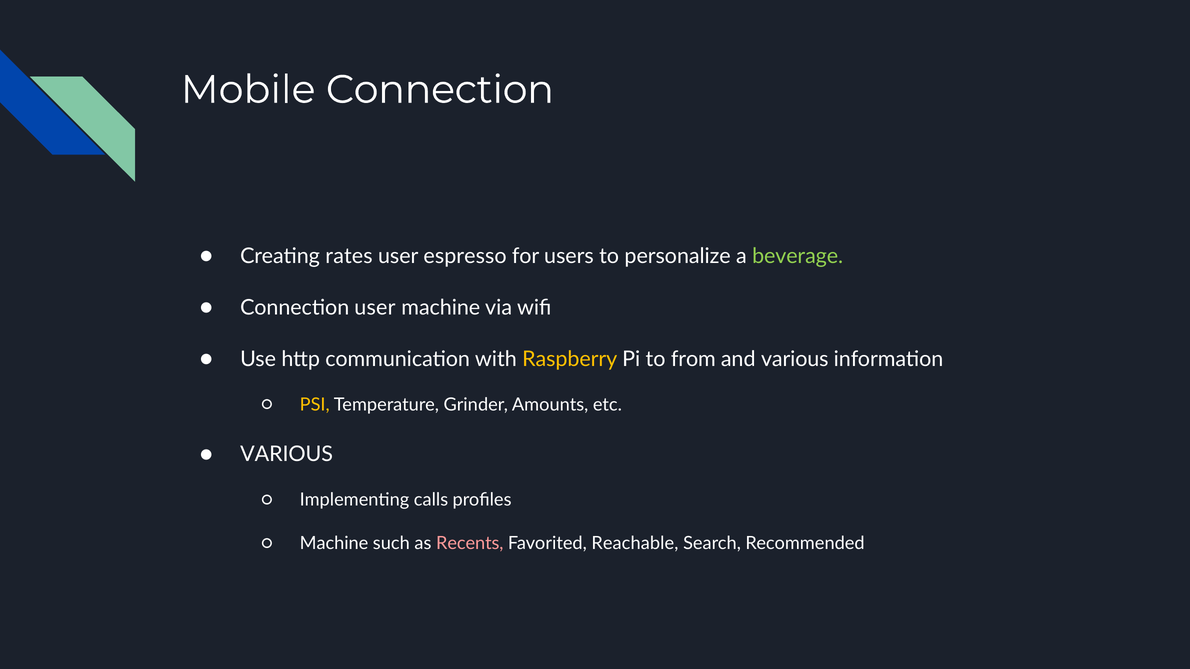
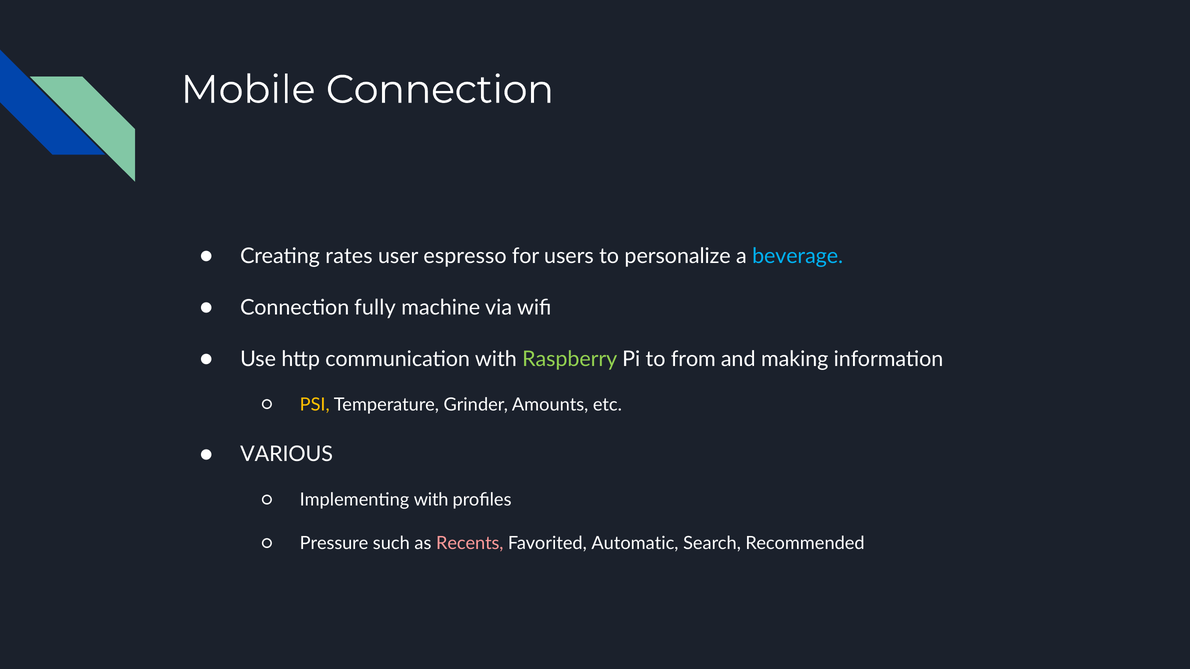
beverage colour: light green -> light blue (798, 256)
Connection user: user -> fully (375, 308)
Raspberry colour: yellow -> light green (570, 359)
and various: various -> making (795, 359)
Implementing calls: calls -> with (431, 500)
Machine: Machine -> Pressure (334, 544)
Reachable: Reachable -> Automatic (635, 544)
